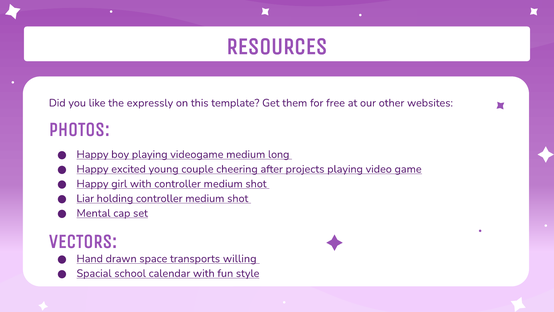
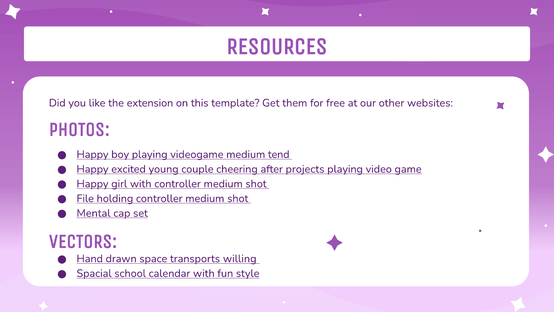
expressly: expressly -> extension (150, 103)
long: long -> tend (279, 154)
Liar: Liar -> File (85, 198)
